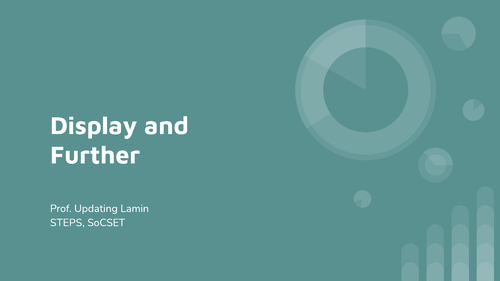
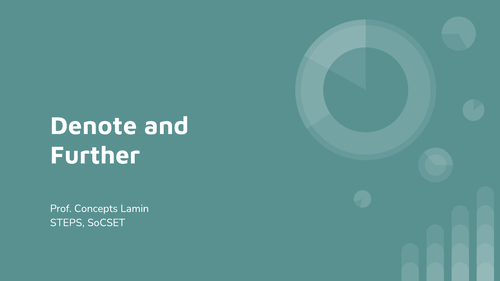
Display: Display -> Denote (94, 126)
Updating: Updating -> Concepts (96, 209)
